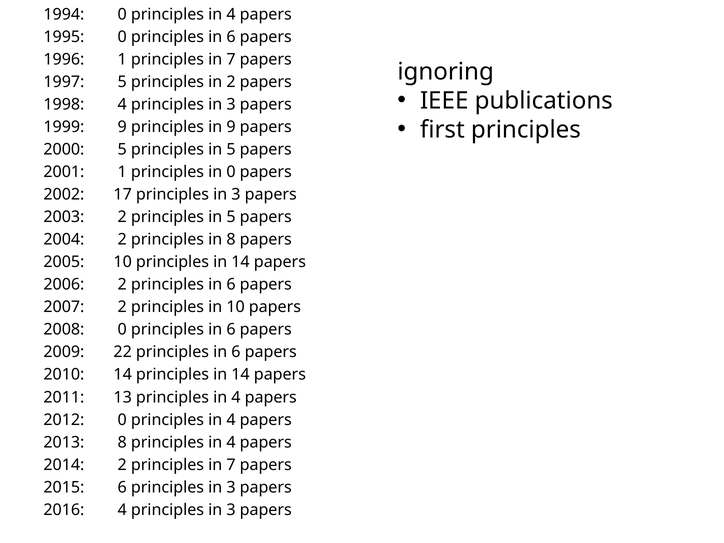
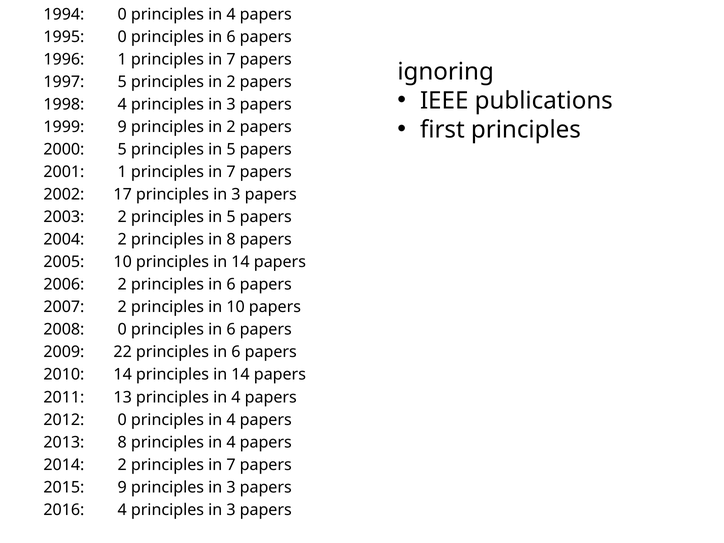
9 principles in 9: 9 -> 2 (231, 127)
0: 0 -> 7 (231, 172)
2015 6: 6 -> 9 (122, 487)
